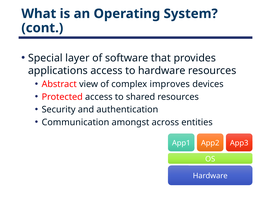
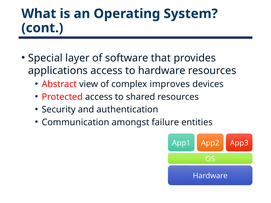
across: across -> failure (165, 122)
